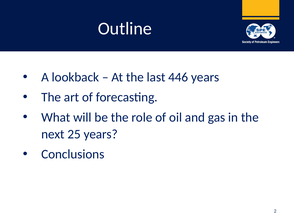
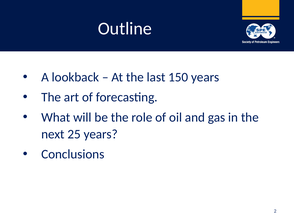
446: 446 -> 150 (178, 77)
